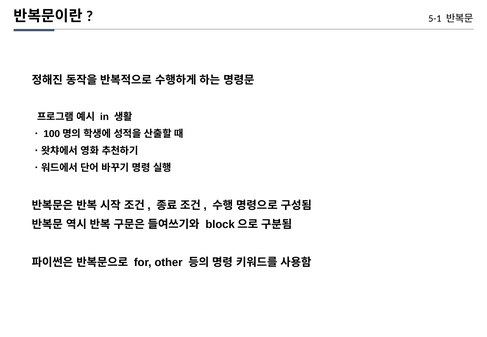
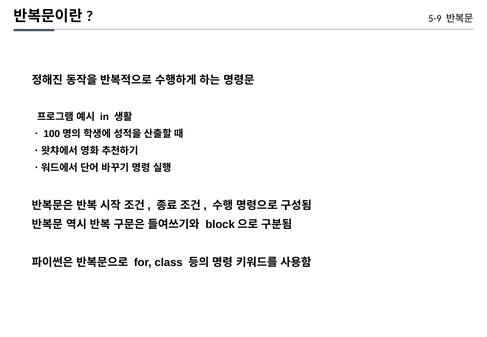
5-1: 5-1 -> 5-9 (435, 18)
other: other -> class (169, 263)
